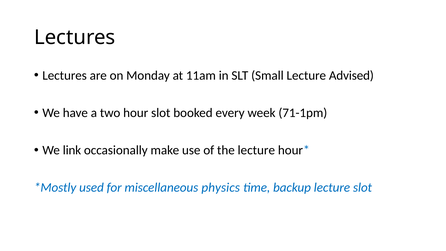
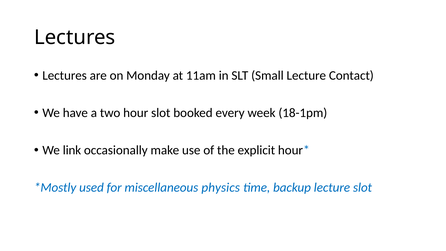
Advised: Advised -> Contact (351, 75)
71-1pm: 71-1pm -> 18-1pm (303, 113)
the lecture: lecture -> explicit (256, 150)
